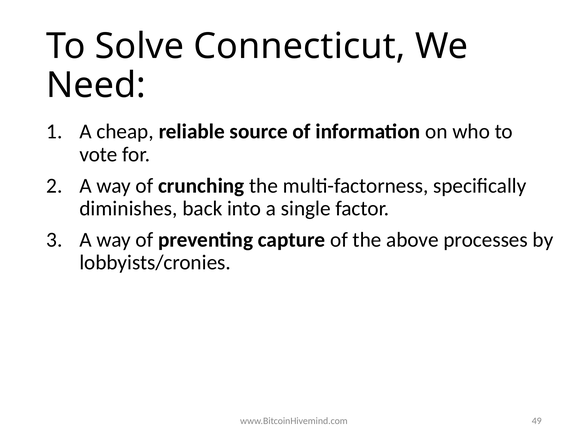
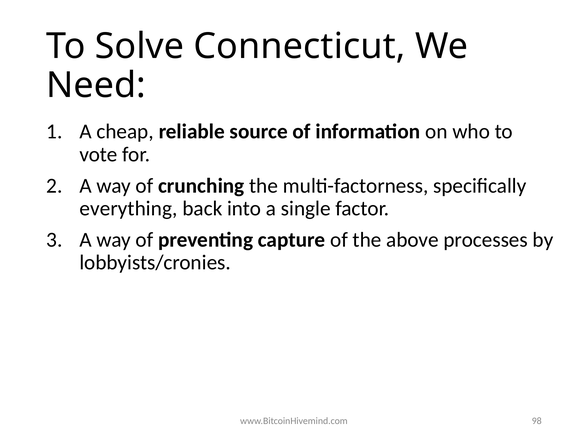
diminishes: diminishes -> everything (128, 209)
49: 49 -> 98 (537, 421)
